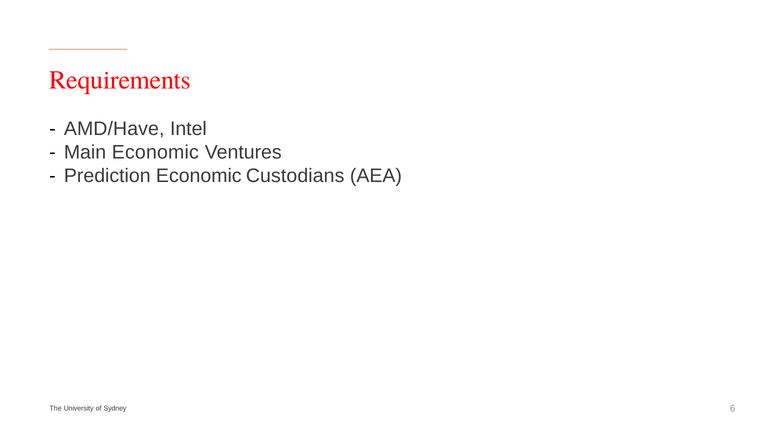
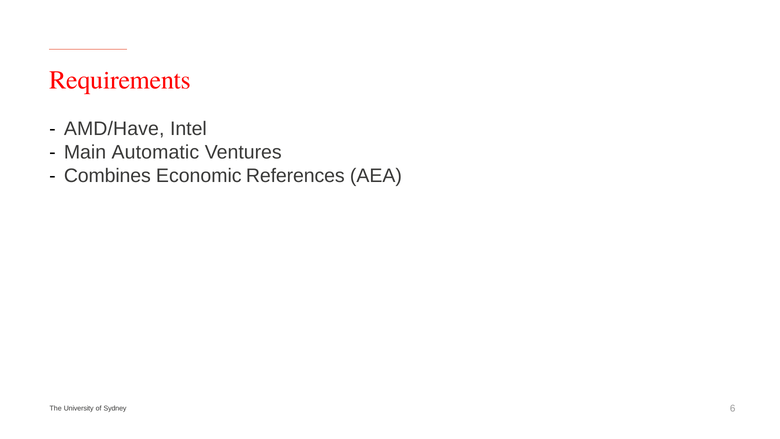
Main Economic: Economic -> Automatic (155, 152)
Prediction: Prediction -> Combines (107, 176)
Custodians: Custodians -> References (295, 176)
